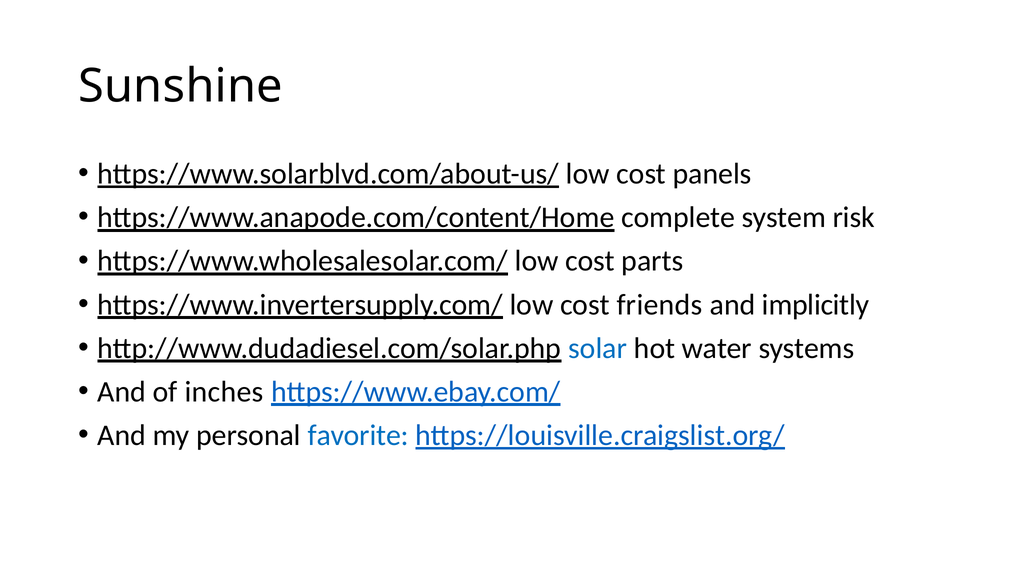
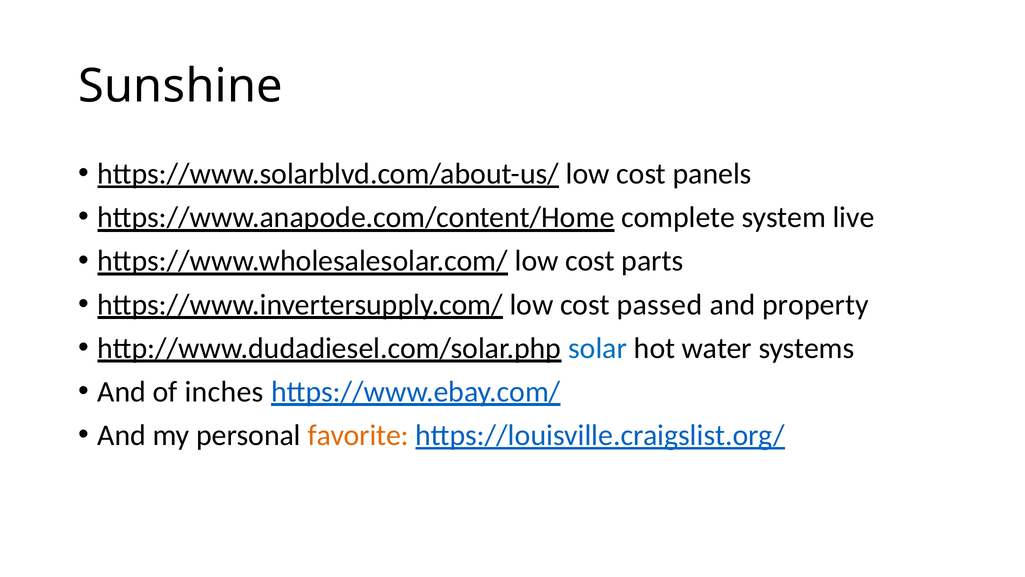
risk: risk -> live (854, 217)
friends: friends -> passed (660, 304)
implicitly: implicitly -> property (815, 304)
favorite colour: blue -> orange (358, 435)
